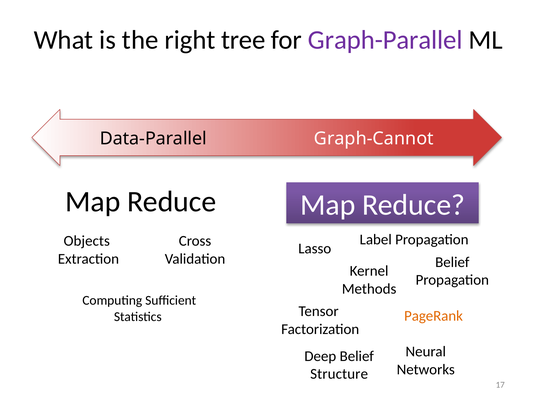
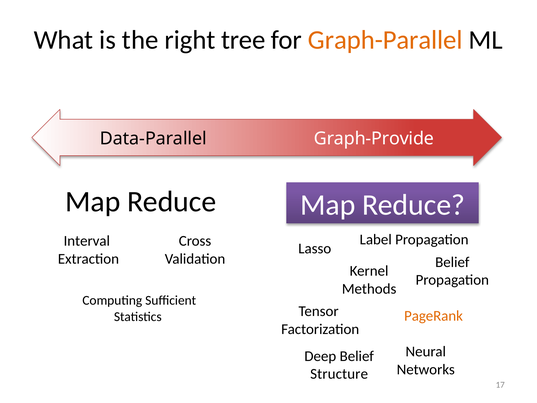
Graph-Parallel colour: purple -> orange (385, 40)
Graph-Cannot: Graph-Cannot -> Graph-Provide (374, 139)
Objects: Objects -> Interval (87, 241)
